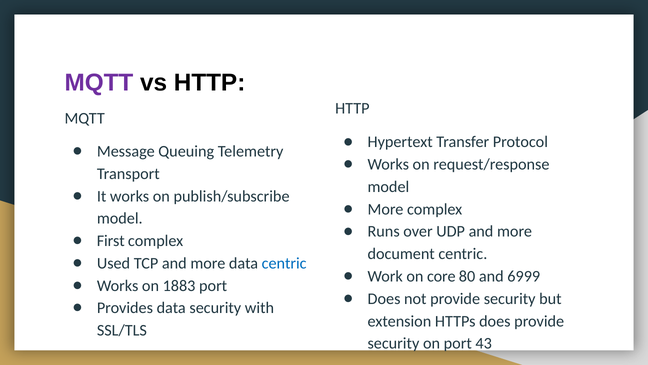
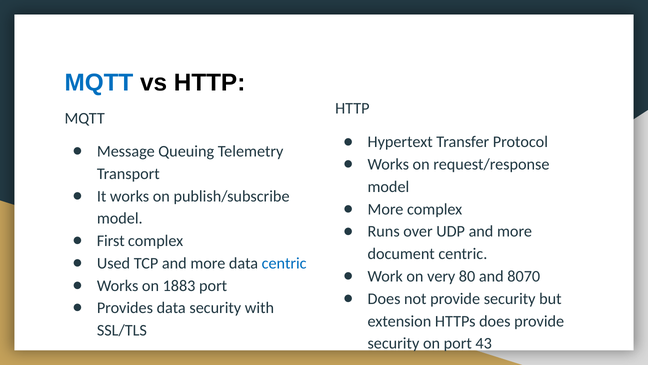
MQTT colour: purple -> blue (99, 83)
core: core -> very (441, 276)
6999: 6999 -> 8070 (524, 276)
